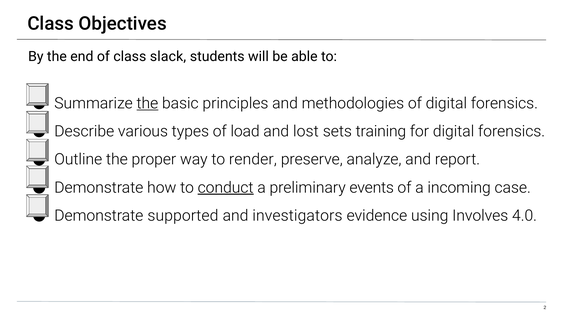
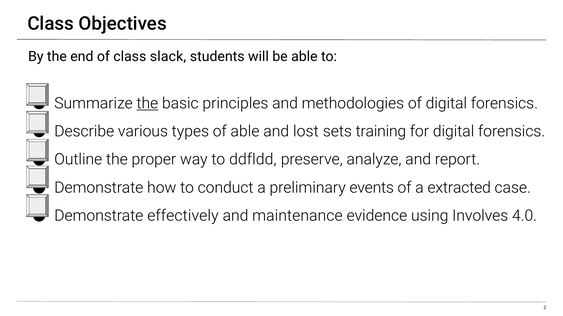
of load: load -> able (245, 132)
render: render -> ddfldd (253, 160)
conduct underline: present -> none (226, 188)
incoming: incoming -> extracted (459, 188)
supported: supported -> effectively (183, 216)
investigators: investigators -> maintenance (297, 216)
